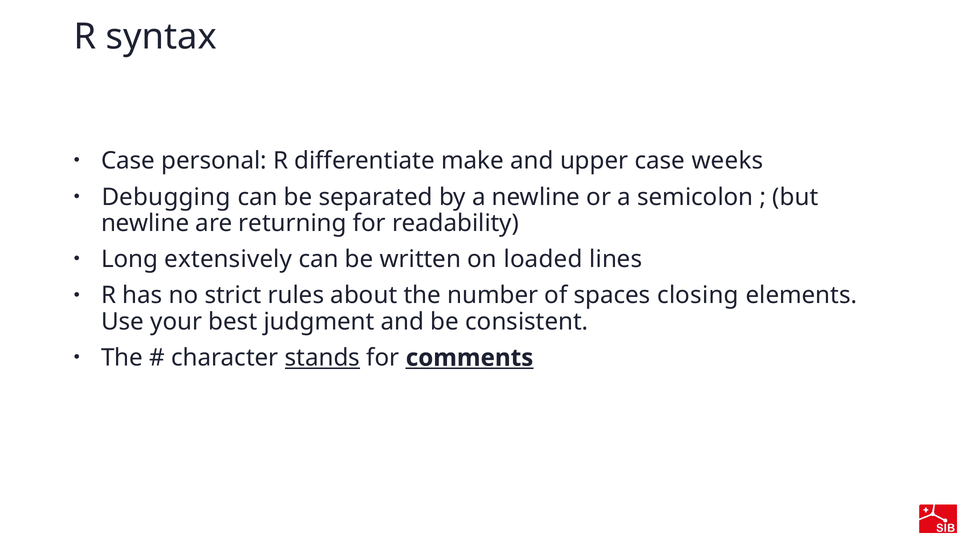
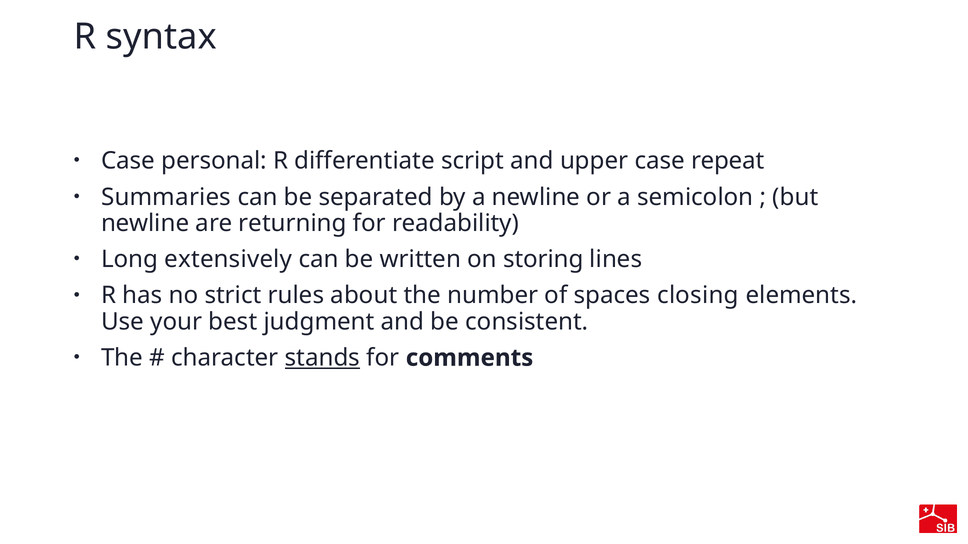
make: make -> script (473, 161)
weeks: weeks -> repeat (728, 161)
Debugging: Debugging -> Summaries (166, 197)
loaded: loaded -> storing (543, 260)
comments underline: present -> none (470, 358)
